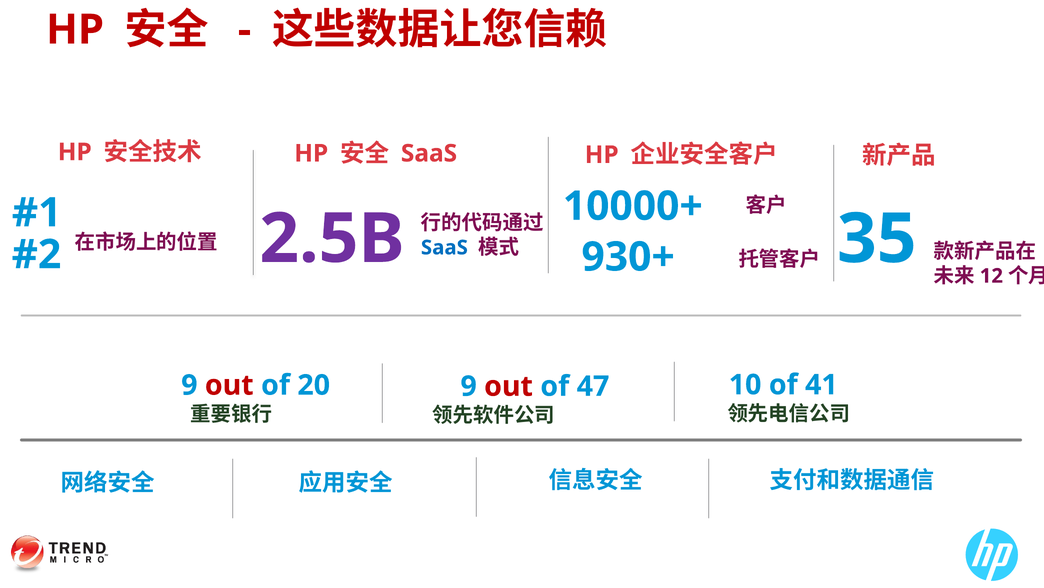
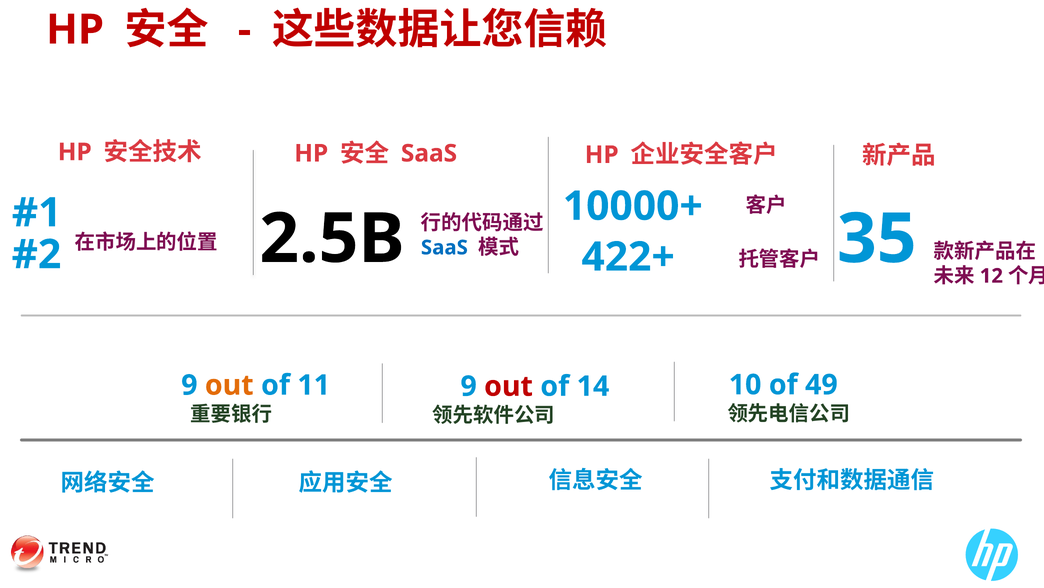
2.5B colour: purple -> black (332, 239)
930+: 930+ -> 422+ (628, 257)
41: 41 -> 49 (821, 385)
out colour: red -> orange (229, 385)
20: 20 -> 11 (314, 385)
47: 47 -> 14 (593, 387)
